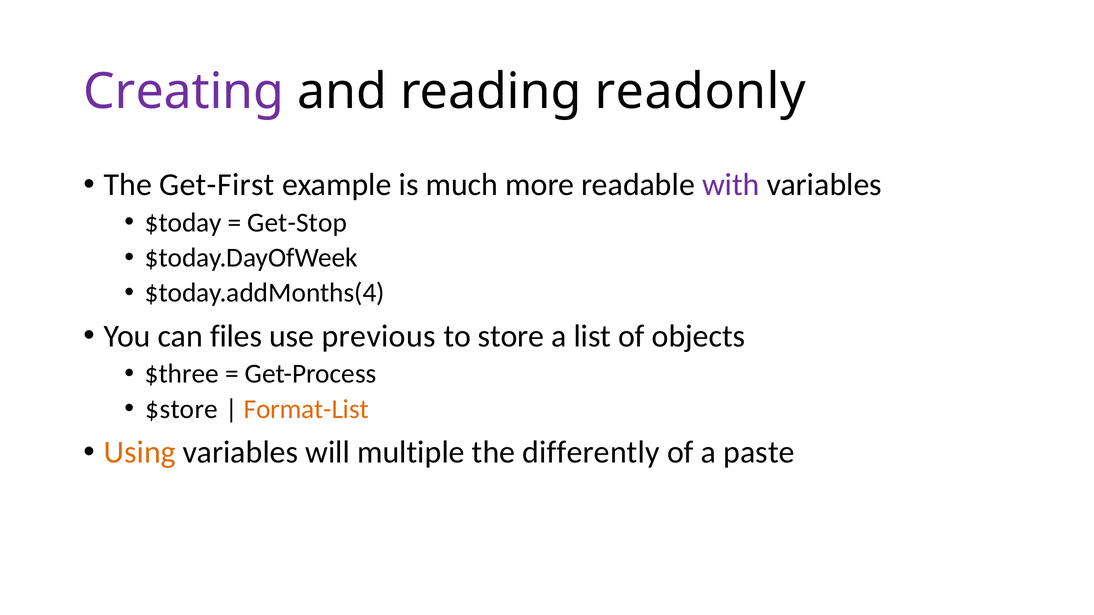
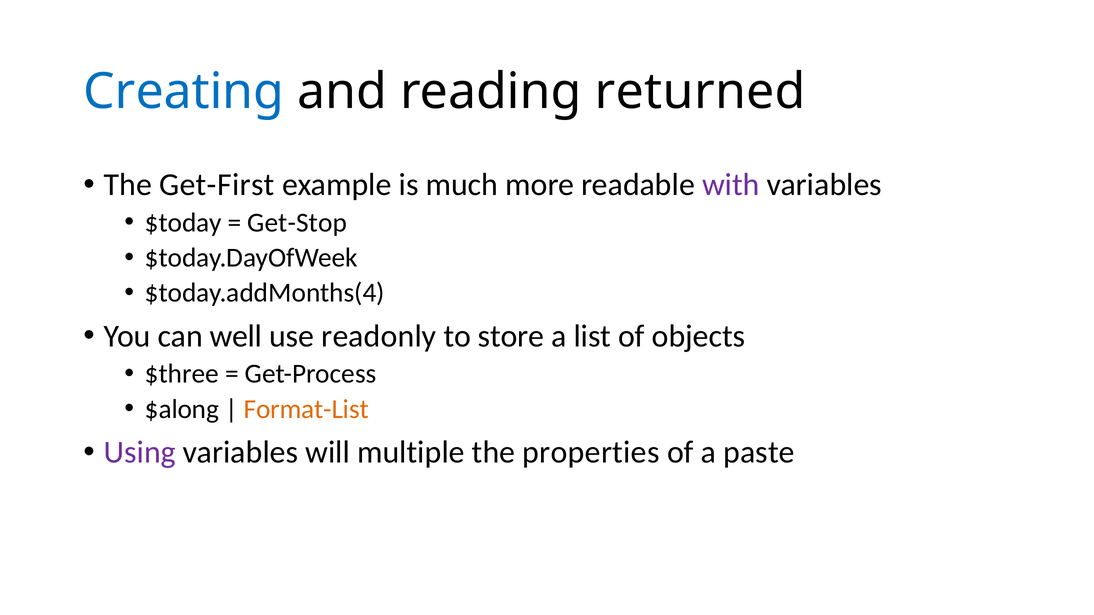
Creating colour: purple -> blue (184, 92)
readonly: readonly -> returned (700, 92)
files: files -> well (236, 336)
previous: previous -> readonly (379, 336)
$store: $store -> $along (182, 409)
Using colour: orange -> purple (140, 453)
differently: differently -> properties (591, 453)
